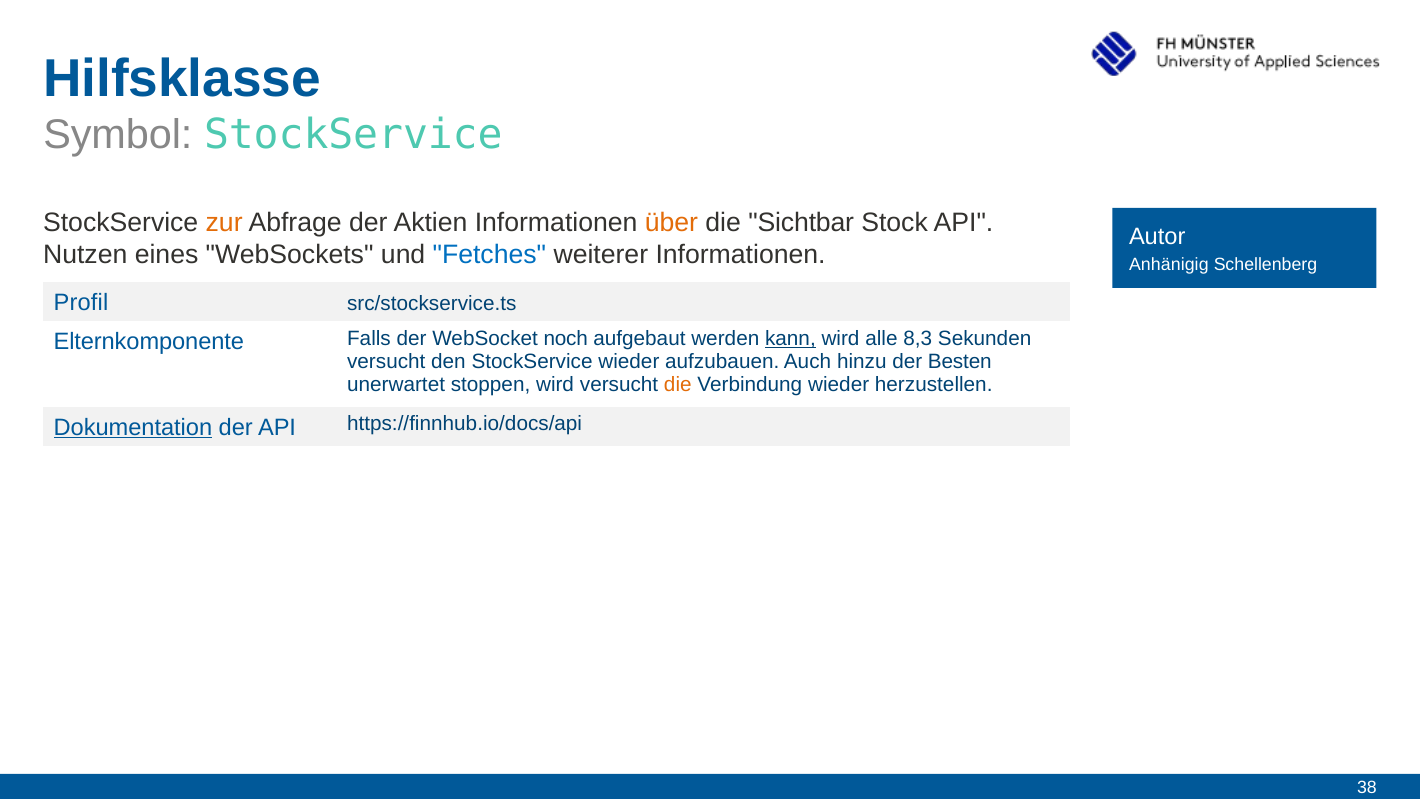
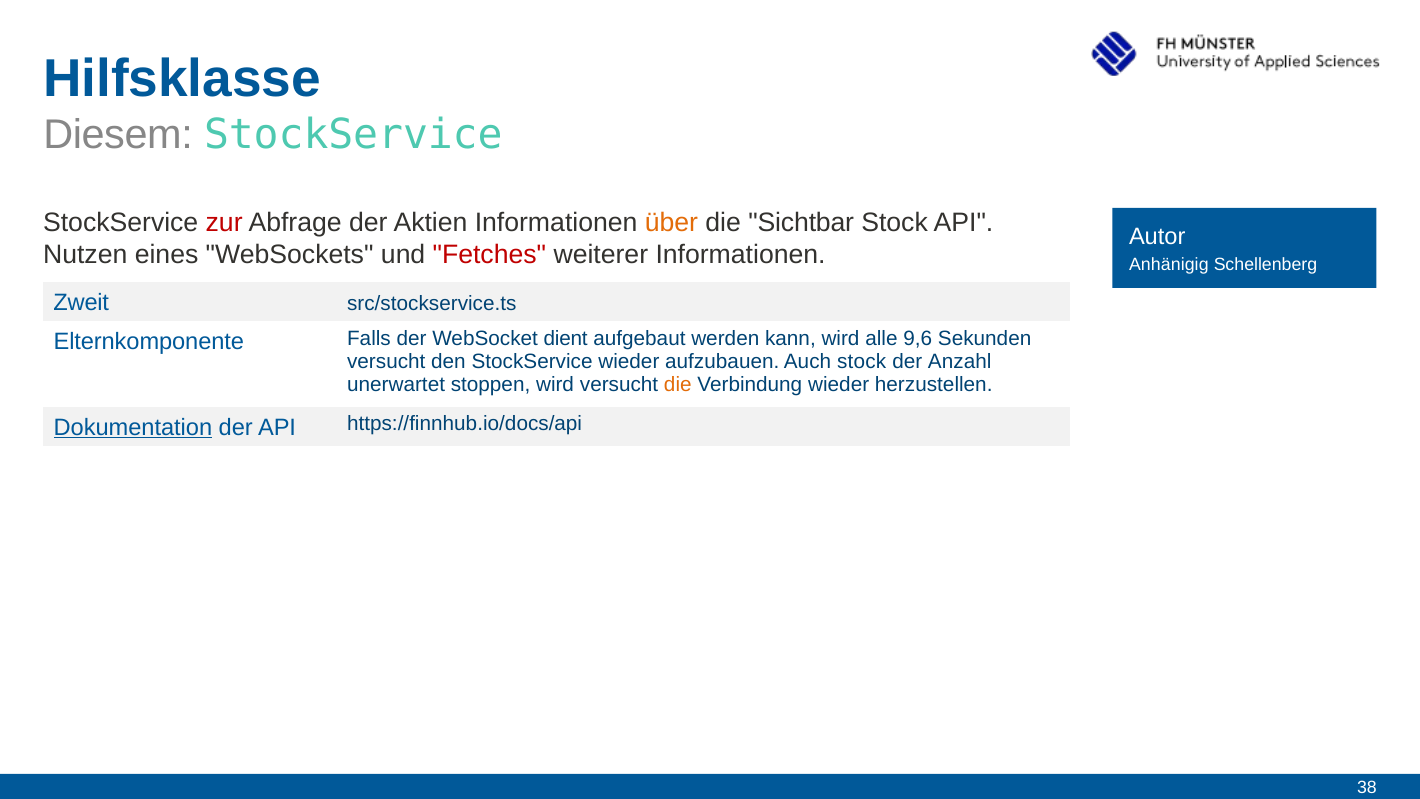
Symbol: Symbol -> Diesem (118, 134)
zur colour: orange -> red (224, 222)
Fetches colour: blue -> red (489, 255)
Profil: Profil -> Zweit (81, 302)
noch: noch -> dient (566, 338)
kann underline: present -> none (790, 338)
8,3: 8,3 -> 9,6 (918, 338)
Auch hinzu: hinzu -> stock (862, 362)
Besten: Besten -> Anzahl (960, 362)
